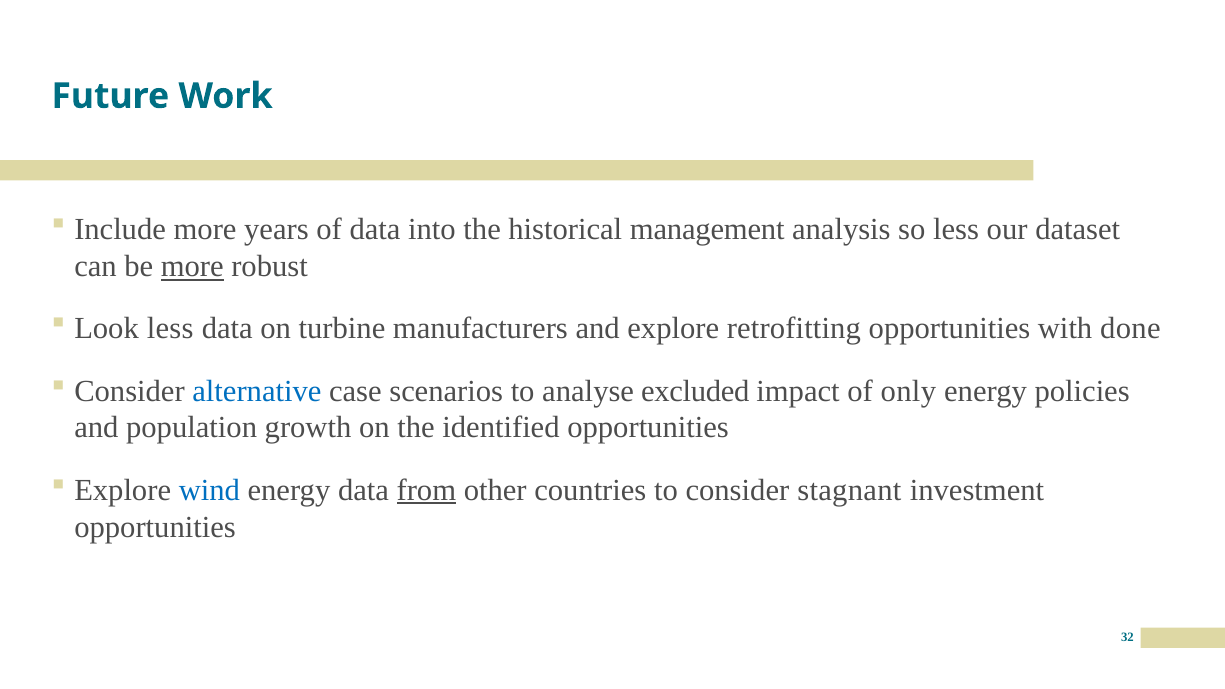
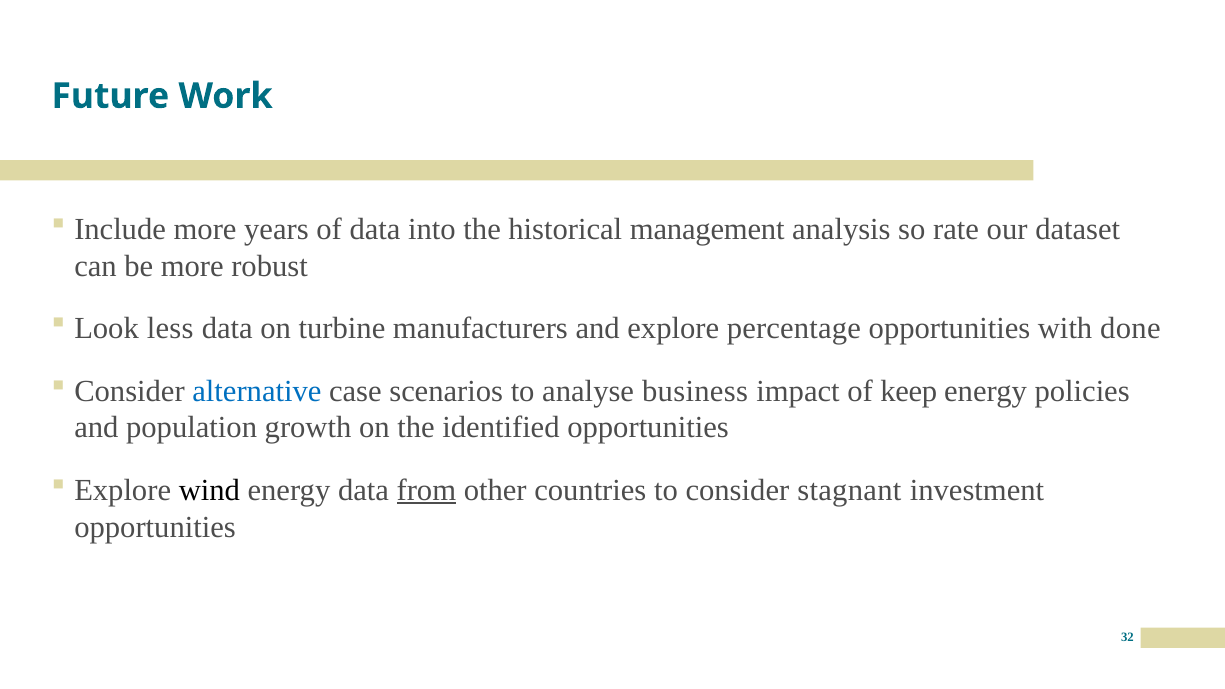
so less: less -> rate (956, 230)
more underline: present -> none (192, 267)
retrofitting: retrofitting -> percentage (794, 329)
excluded: excluded -> business (695, 391)
only: only -> keep (909, 391)
wind colour: blue -> black (209, 490)
